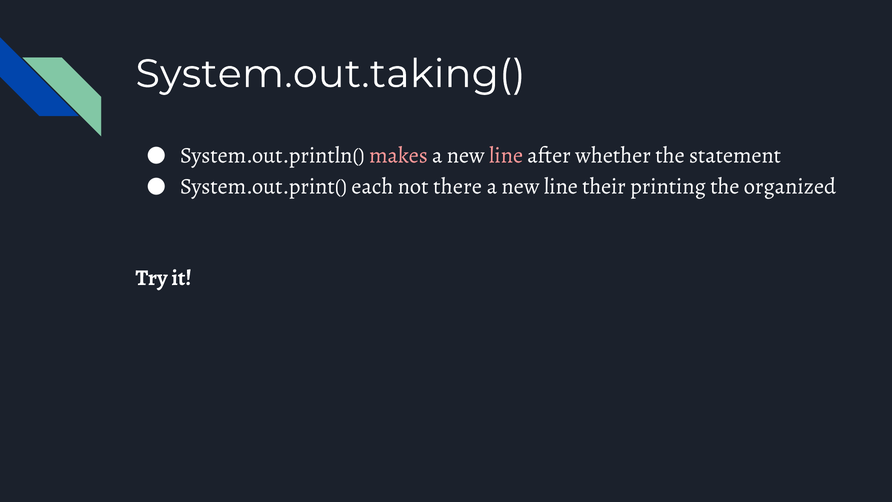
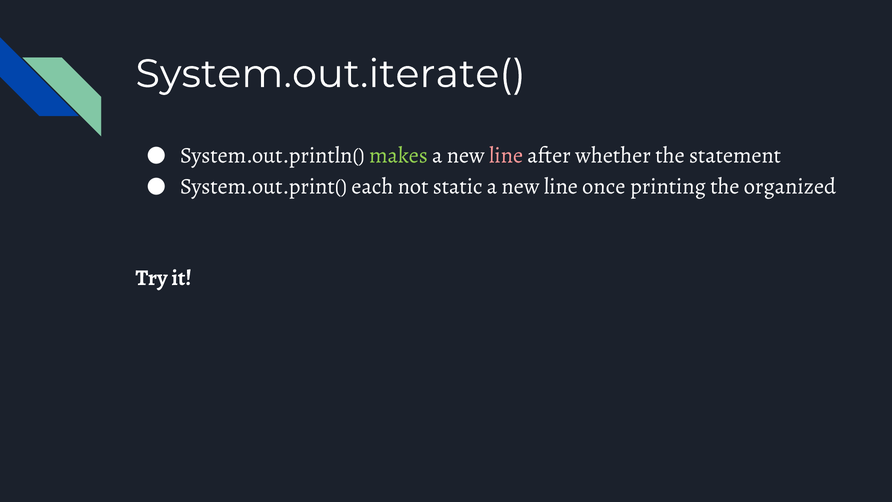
System.out.taking(: System.out.taking( -> System.out.iterate( (331, 74)
makes colour: pink -> light green (398, 155)
there: there -> static (458, 186)
their: their -> once (604, 186)
